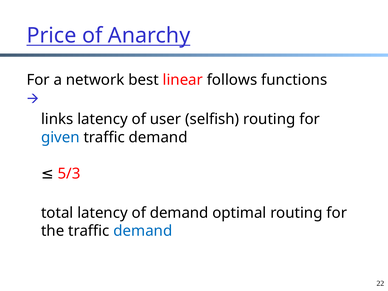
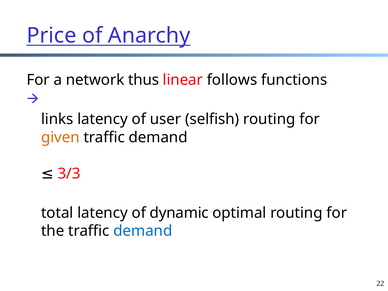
best: best -> thus (144, 80)
given colour: blue -> orange (60, 137)
5/3: 5/3 -> 3/3 (69, 174)
of demand: demand -> dynamic (179, 213)
